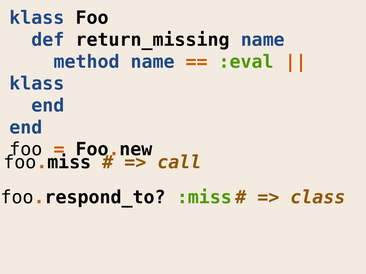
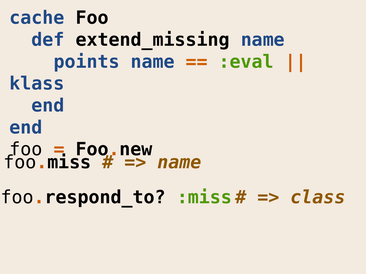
klass: klass -> cache (37, 18)
return_missing: return_missing -> extend_missing (153, 40)
method: method -> points (87, 62)
call: call -> name (179, 163)
